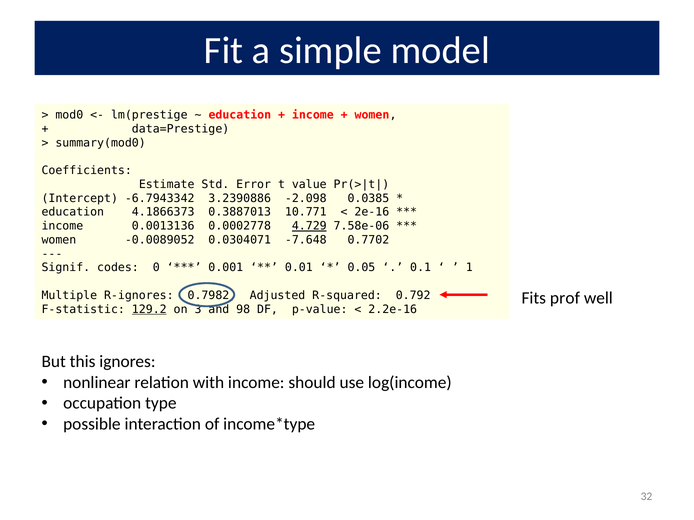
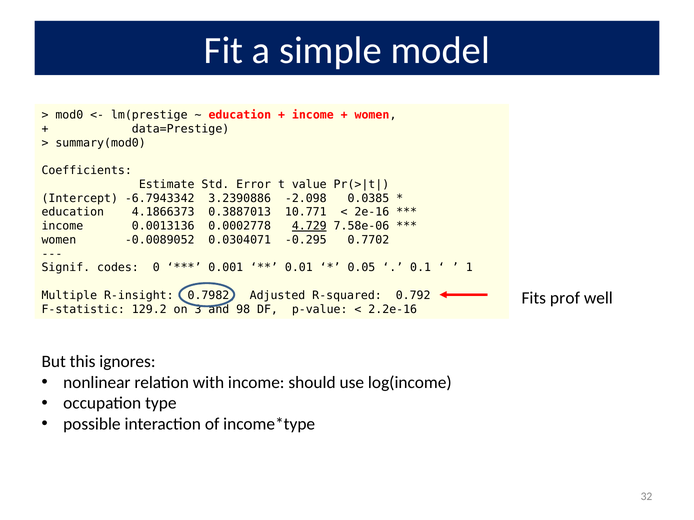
-7.648: -7.648 -> -0.295 (306, 240)
R-ignores: R-ignores -> R-insight (139, 296)
129.2 underline: present -> none (149, 310)
